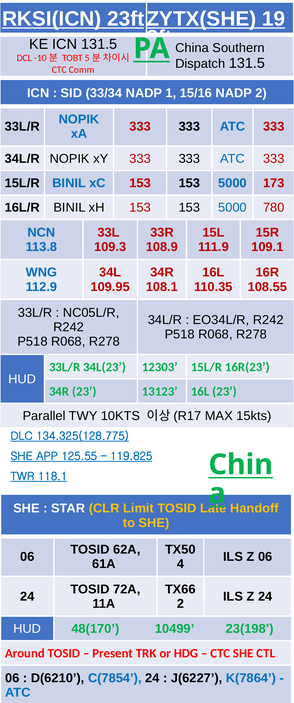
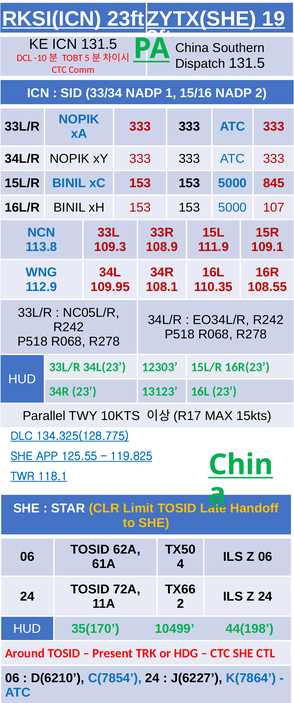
173: 173 -> 845 (274, 183)
780: 780 -> 107 (274, 208)
48(170: 48(170 -> 35(170 (95, 629)
23(198: 23(198 -> 44(198 (250, 629)
